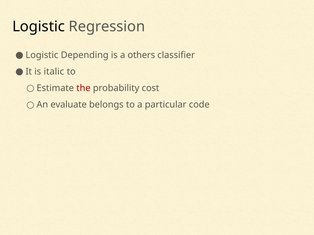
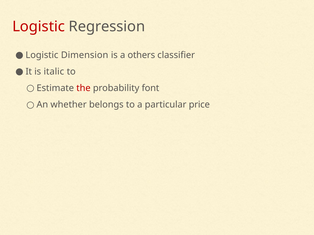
Logistic colour: black -> red (39, 27)
Depending: Depending -> Dimension (85, 55)
cost: cost -> font (150, 88)
evaluate: evaluate -> whether (69, 105)
code: code -> price (199, 105)
